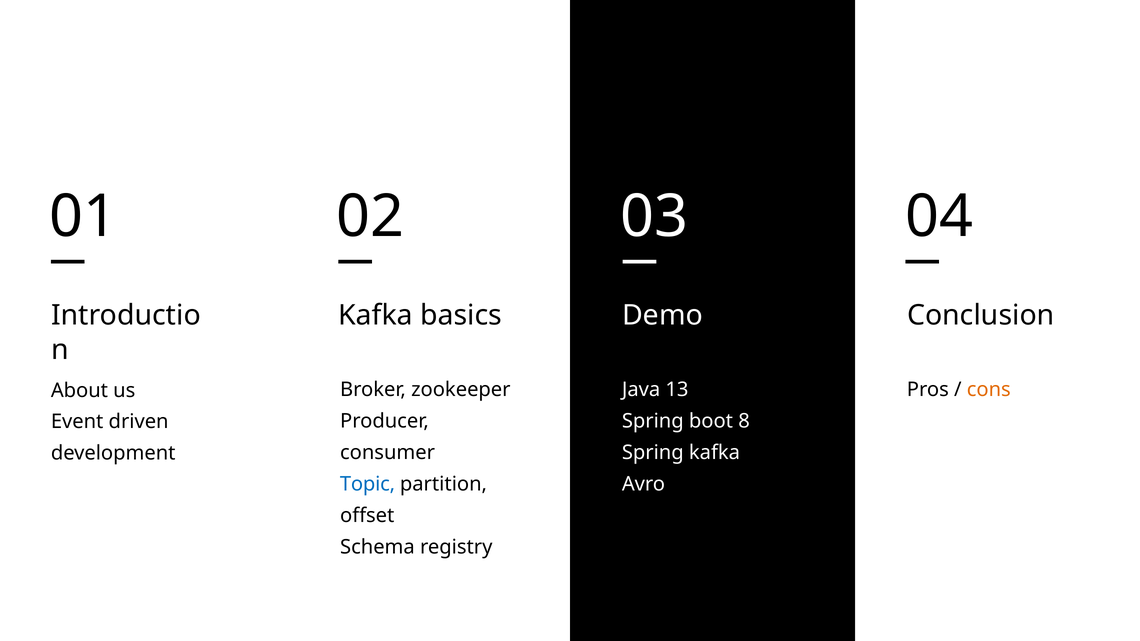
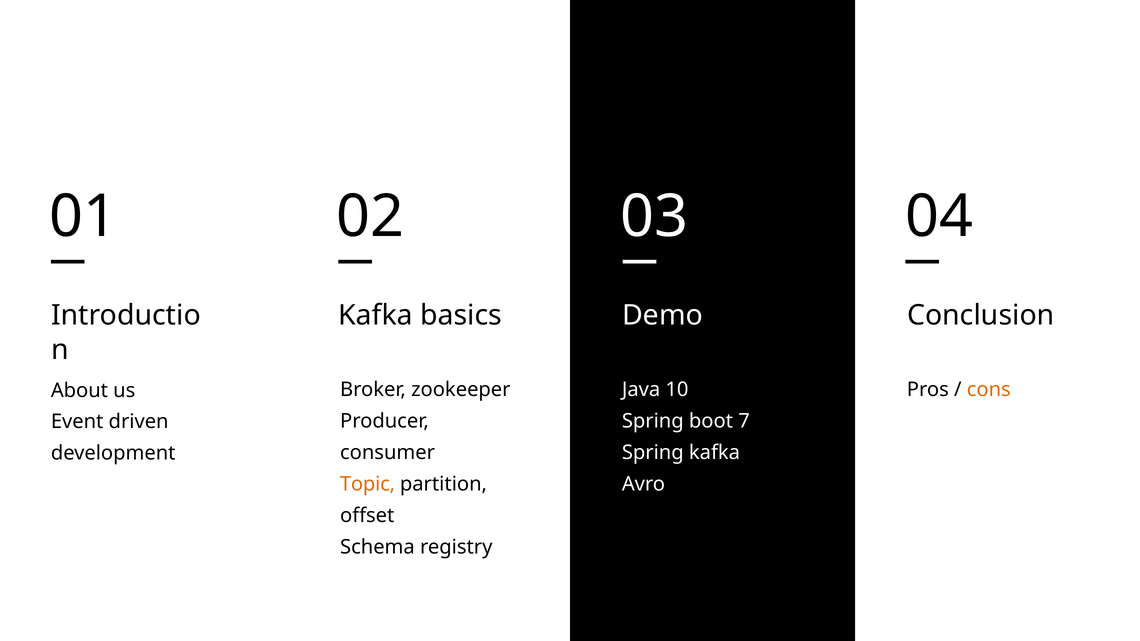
13: 13 -> 10 (677, 390)
8: 8 -> 7 (744, 421)
Topic colour: blue -> orange (368, 484)
